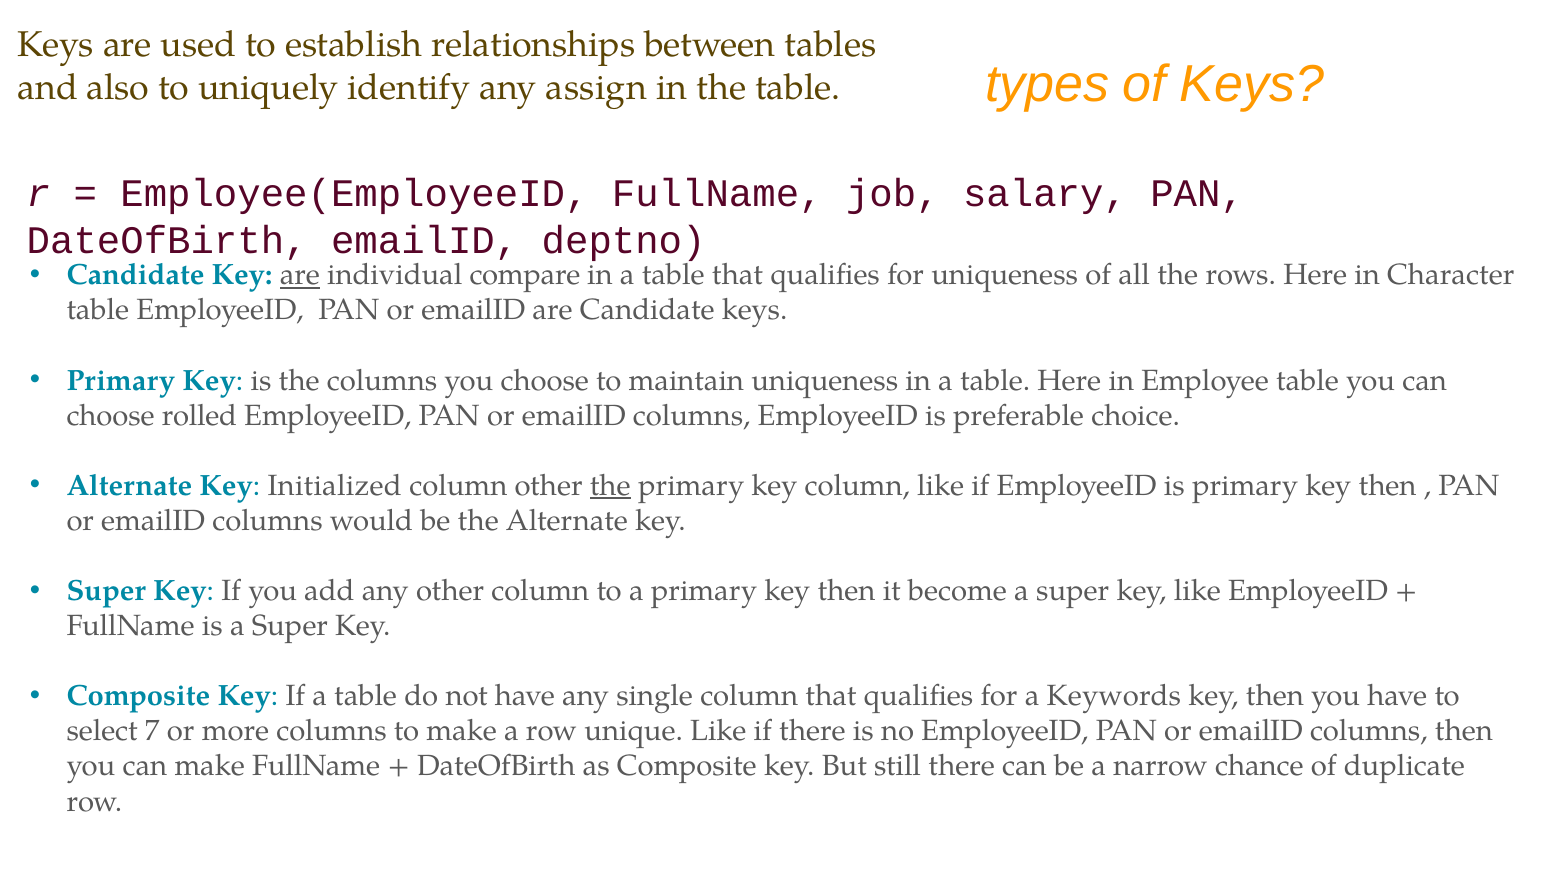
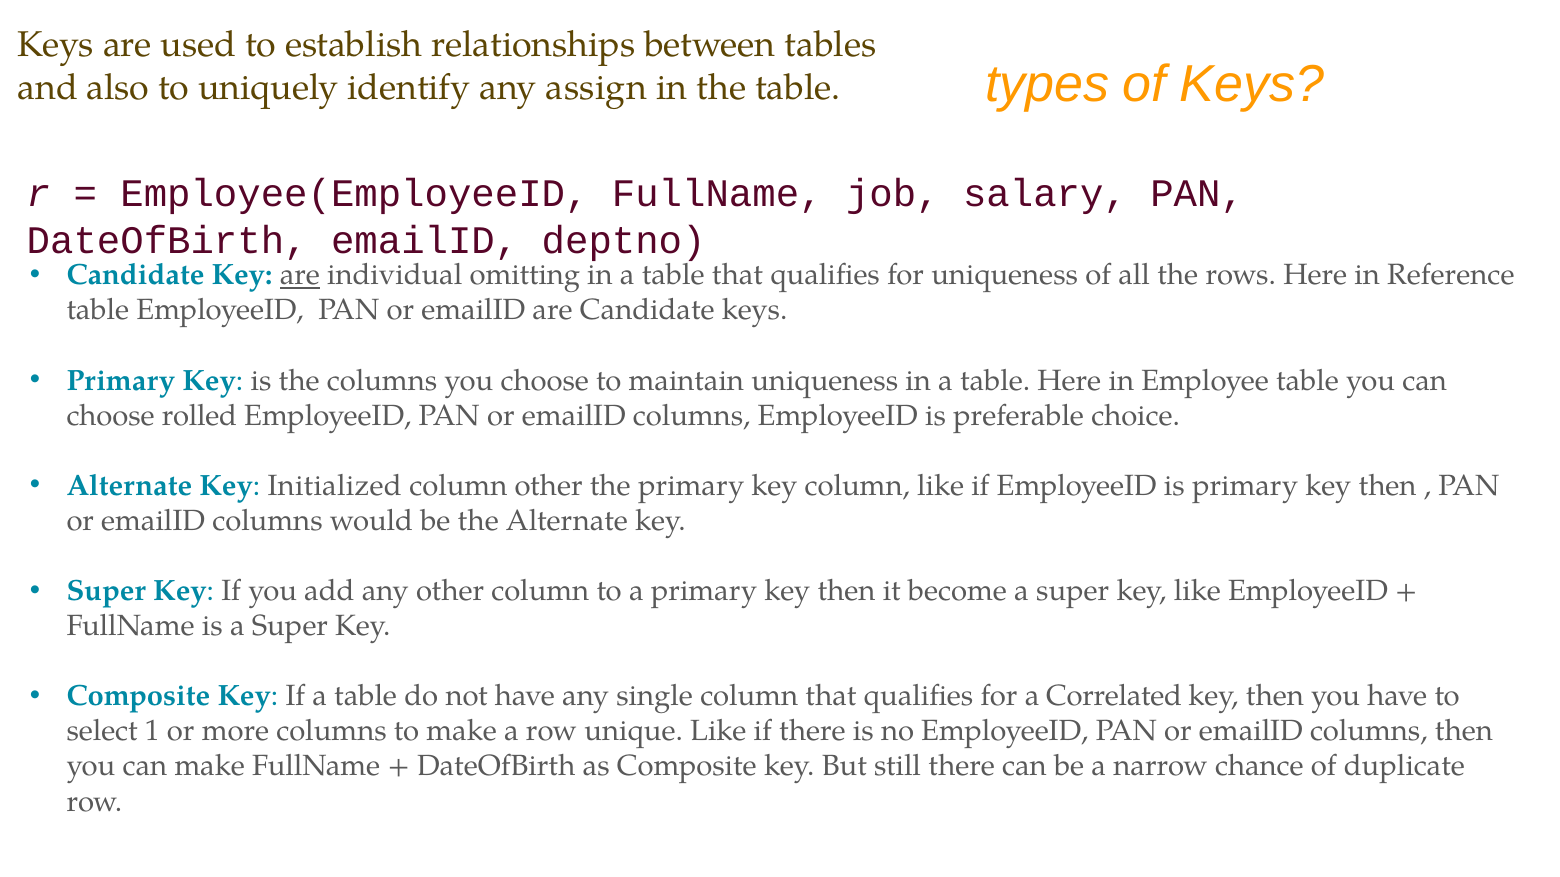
compare: compare -> omitting (525, 275)
Character: Character -> Reference (1451, 275)
the underline: present -> none (610, 486)
Keywords: Keywords -> Correlated (1114, 697)
7: 7 -> 1 (152, 732)
